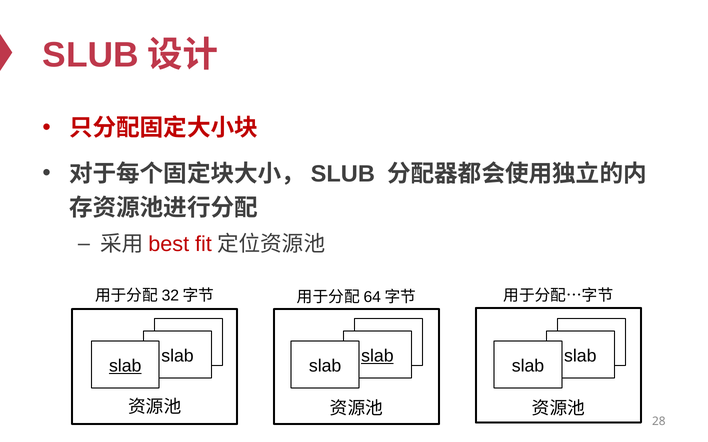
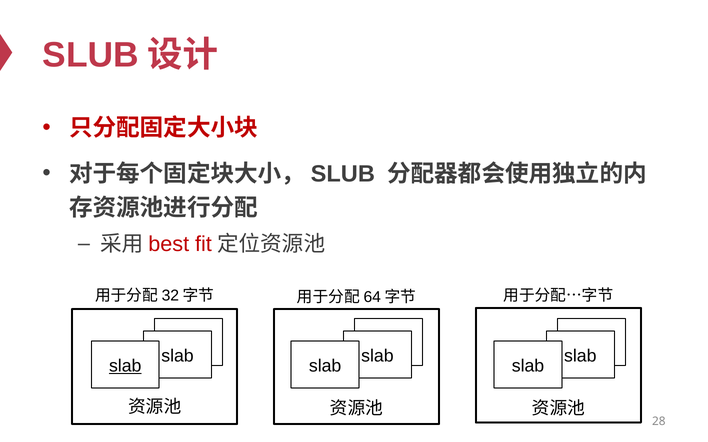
slab underline: present -> none (377, 356)
